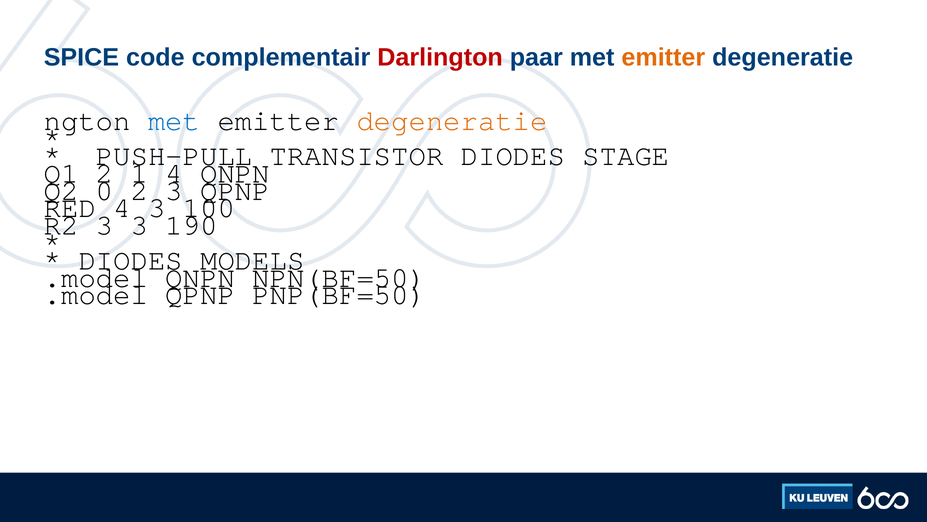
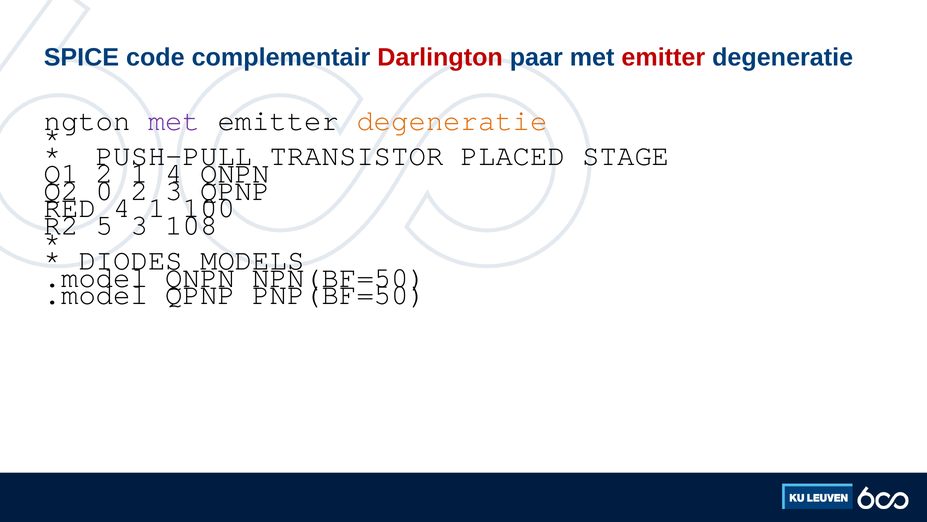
emitter colour: orange -> red (663, 57)
met colour: blue -> purple (174, 121)
TRANSISTOR DIODES: DIODES -> PLACED (513, 156)
4 3: 3 -> 1 (157, 208)
3: 3 -> 5 (105, 225)
190: 190 -> 108 (191, 225)
